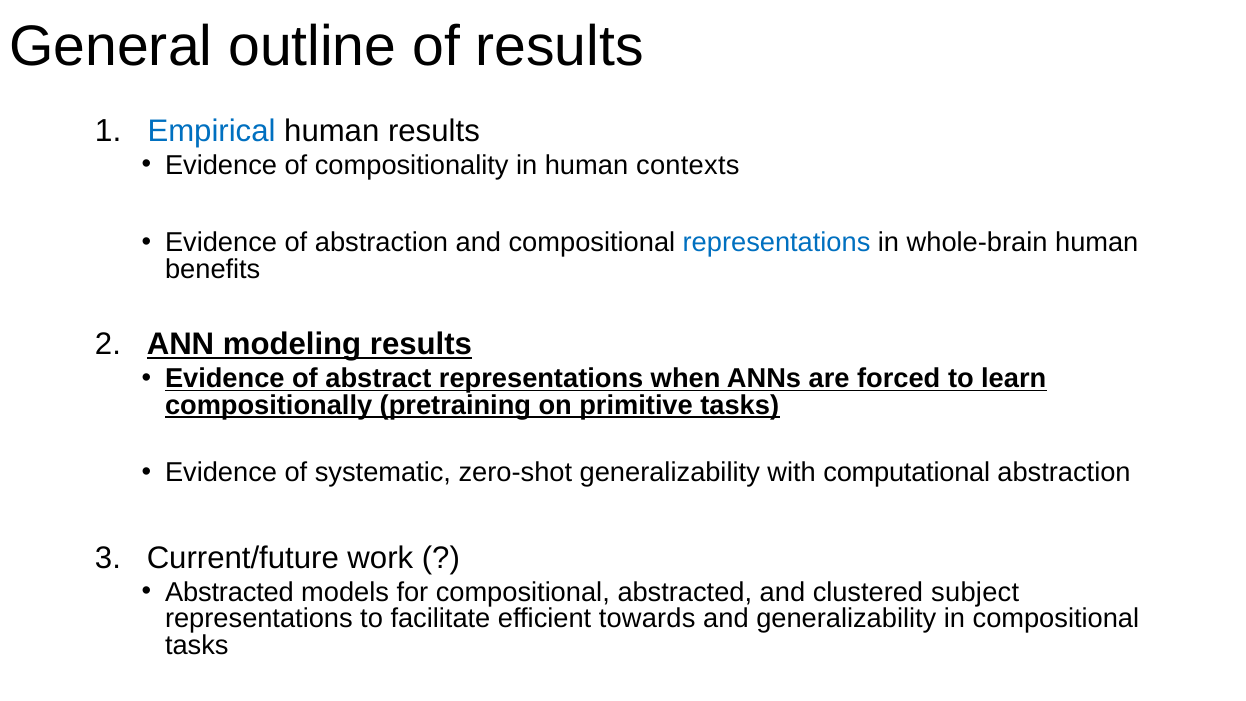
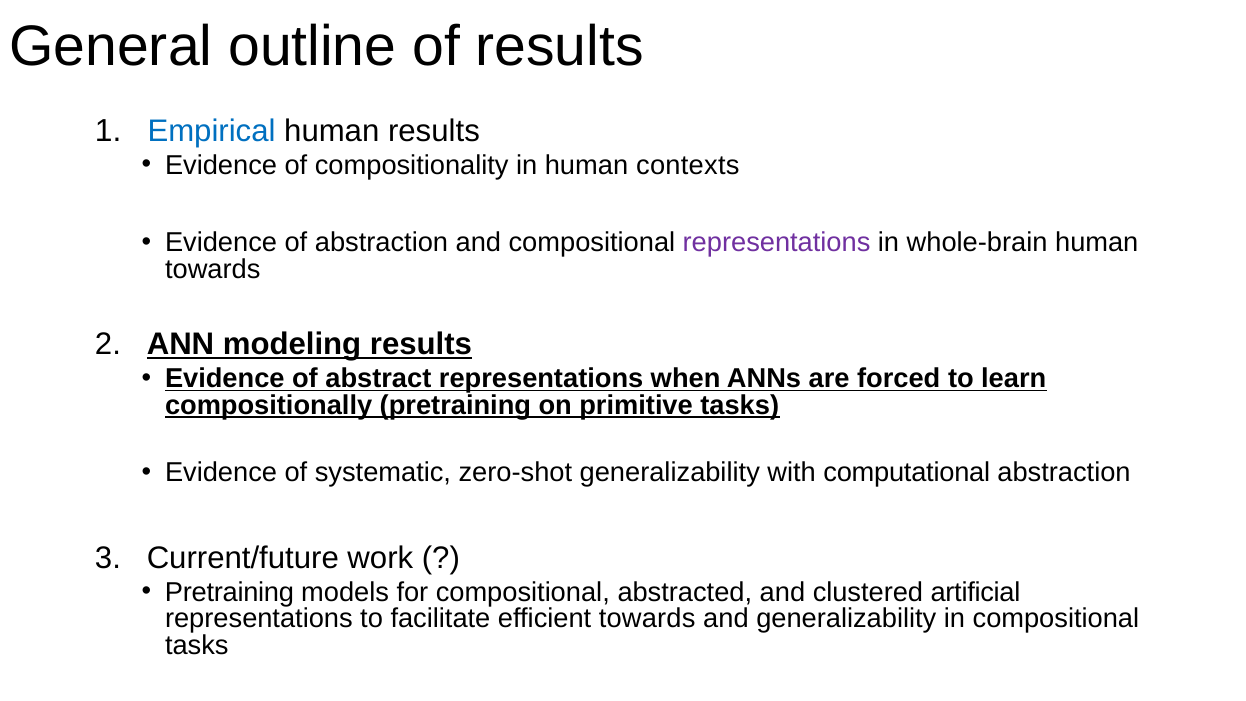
representations colour: blue -> purple (777, 243)
benefits: benefits -> towards (213, 269)
Abstracted: Abstracted -> Pretraining (229, 592)
subject: subject -> artificial (975, 592)
